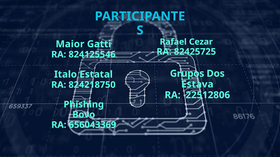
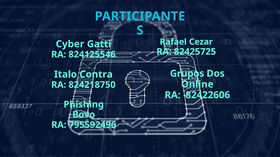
Maior: Maior -> Cyber (70, 44)
Estatal: Estatal -> Contra (96, 75)
Estava: Estava -> Online (197, 85)
22512806: 22512806 -> 82422606 (208, 95)
656043369: 656043369 -> 795592496 (92, 125)
